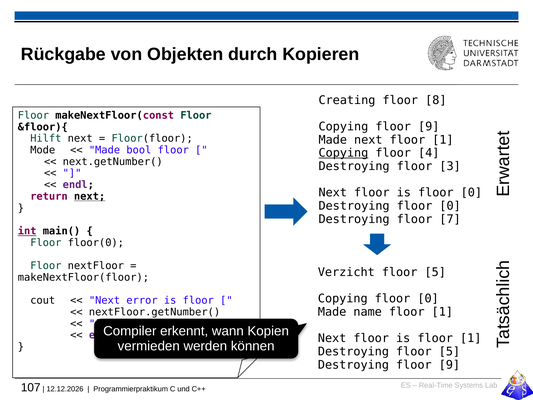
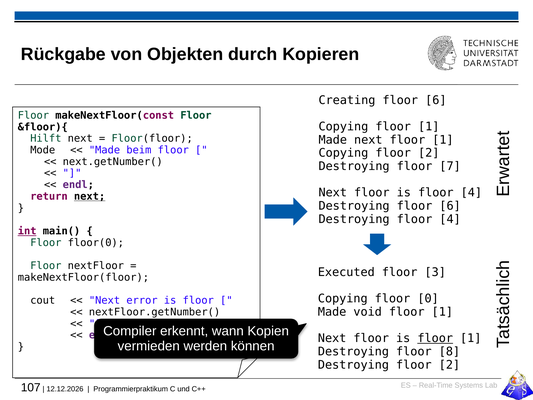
Creating floor 8: 8 -> 6 (436, 100)
Copying floor 9: 9 -> 1 (429, 126)
bool: bool -> beim (139, 150)
Copying underline: present -> none (343, 153)
4: 4 -> 2 (429, 153)
3: 3 -> 7 (450, 166)
is floor 0: 0 -> 4 (471, 193)
Destroying floor 0: 0 -> 6 (450, 206)
Destroying floor 7: 7 -> 4 (450, 219)
Verzicht: Verzicht -> Executed (346, 272)
5: 5 -> 3 (435, 272)
name: name -> void (368, 312)
floor underline: none -> present (435, 338)
Destroying floor 5: 5 -> 8 (449, 351)
Destroying floor 9: 9 -> 2 (449, 365)
